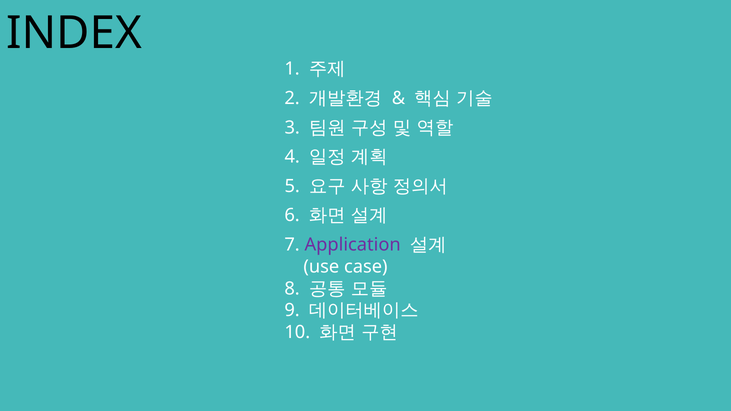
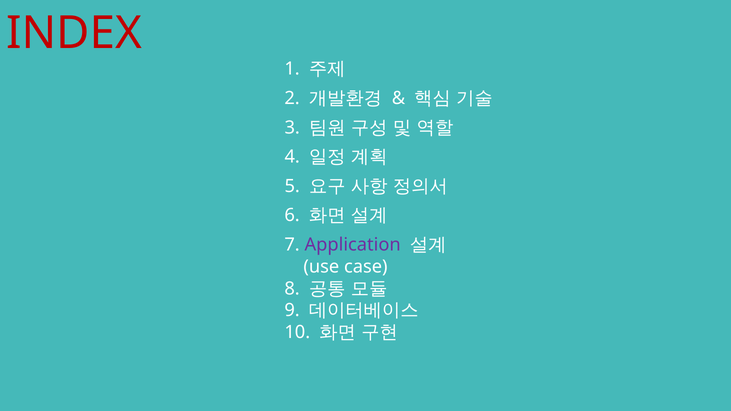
INDEX colour: black -> red (74, 33)
